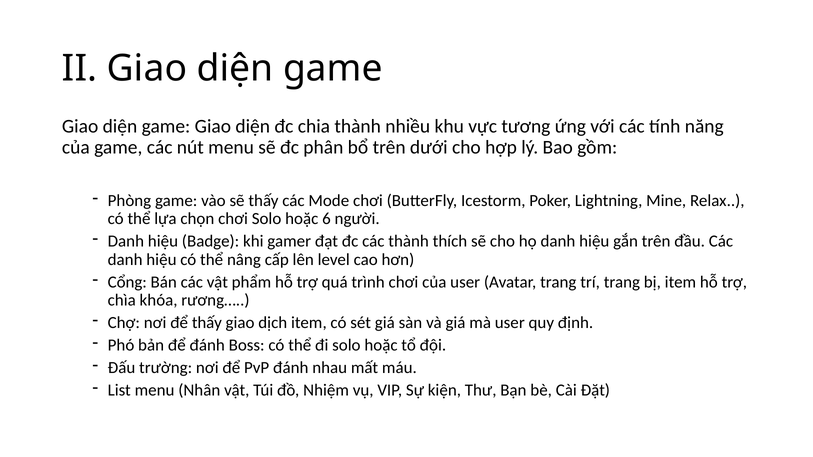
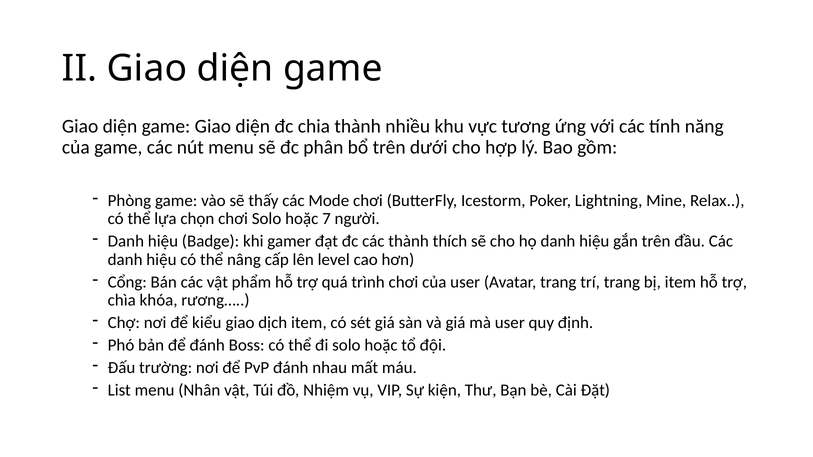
6: 6 -> 7 (326, 219)
để thấy: thấy -> kiểu (207, 323)
